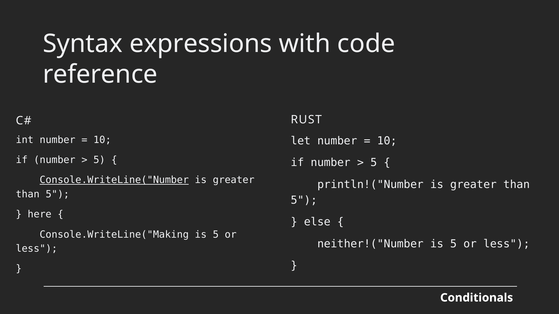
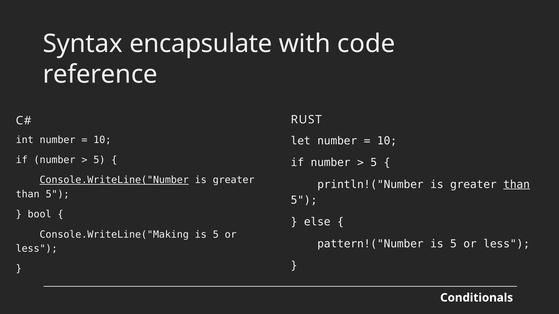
expressions: expressions -> encapsulate (201, 44)
than underline: none -> present (517, 185)
here: here -> bool (40, 215)
neither!("Number: neither!("Number -> pattern!("Number (370, 244)
